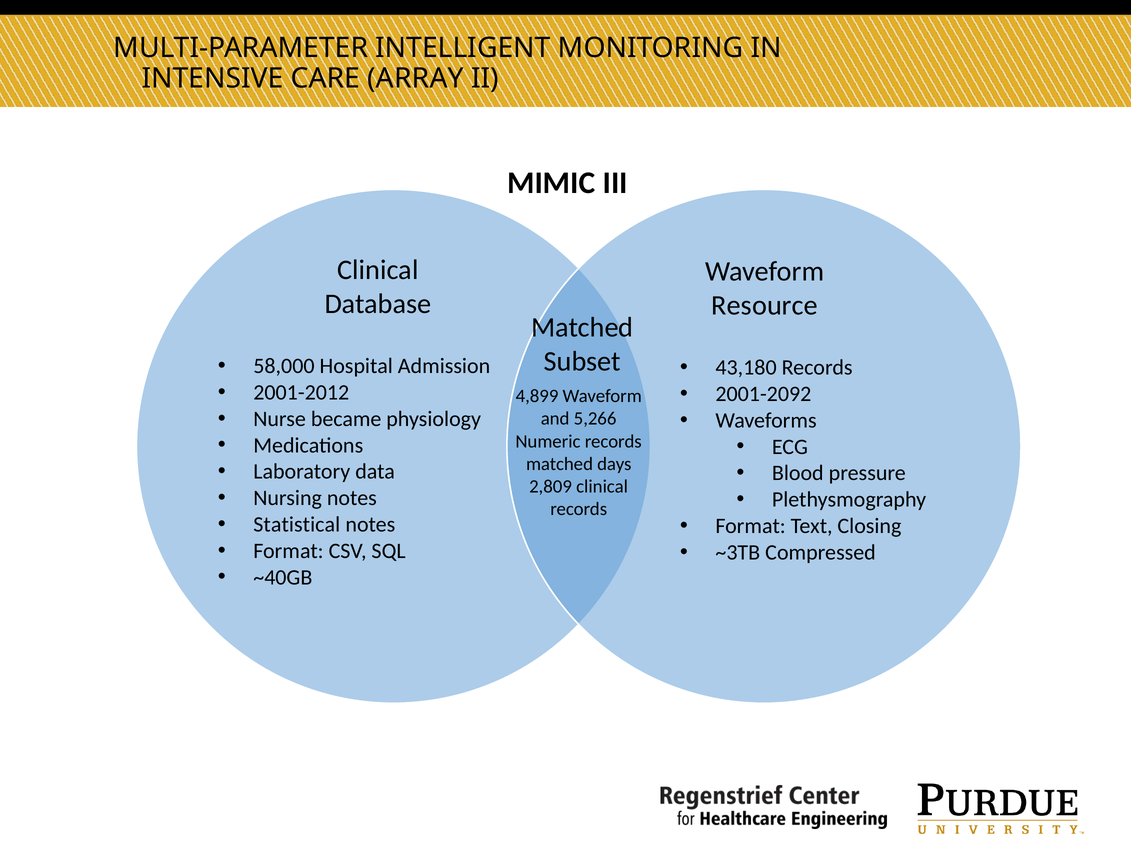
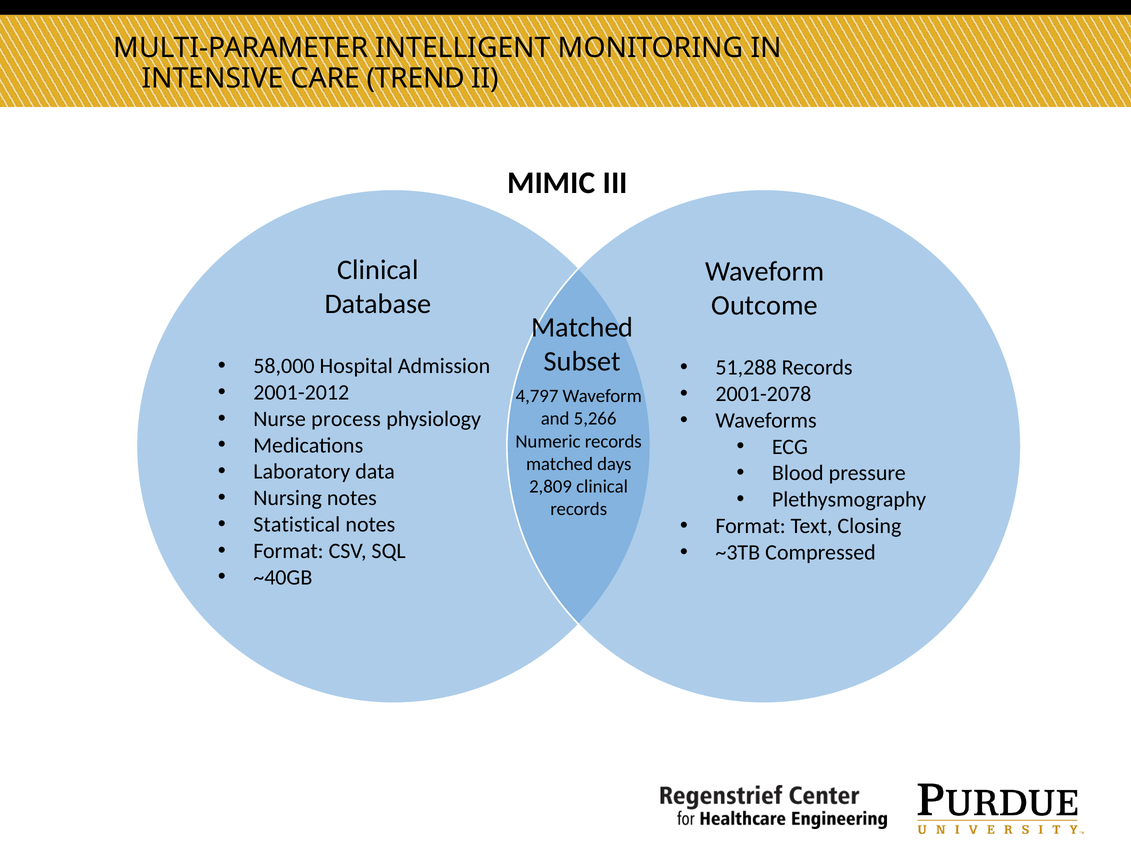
ARRAY: ARRAY -> TREND (416, 78)
Resource: Resource -> Outcome (765, 306)
43,180: 43,180 -> 51,288 (746, 368)
2001-2092: 2001-2092 -> 2001-2078 (763, 394)
4,899: 4,899 -> 4,797 (537, 396)
became: became -> process (346, 419)
